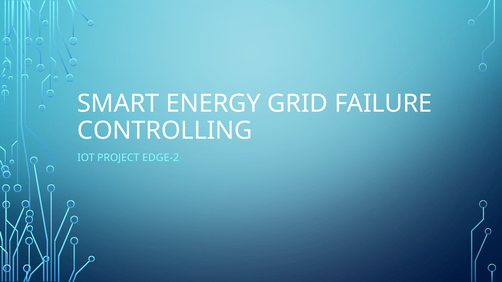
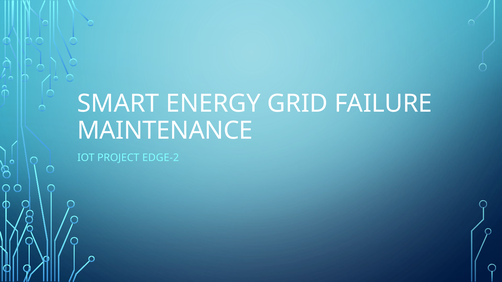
CONTROLLING: CONTROLLING -> MAINTENANCE (165, 131)
